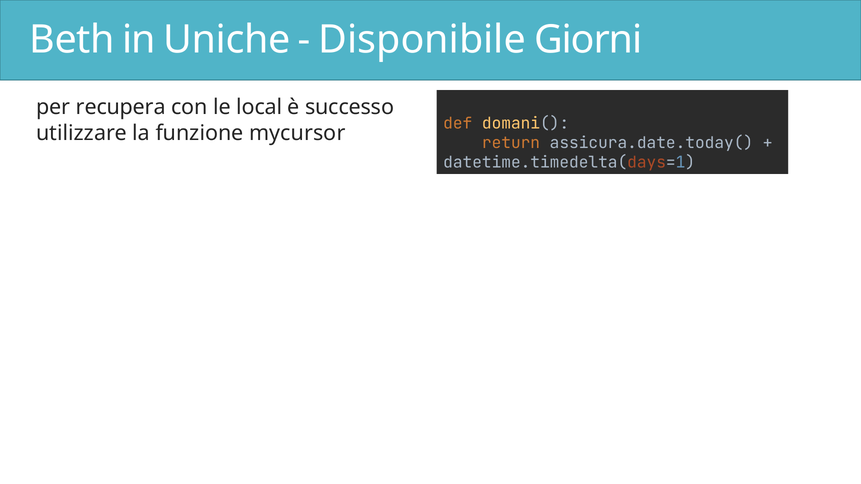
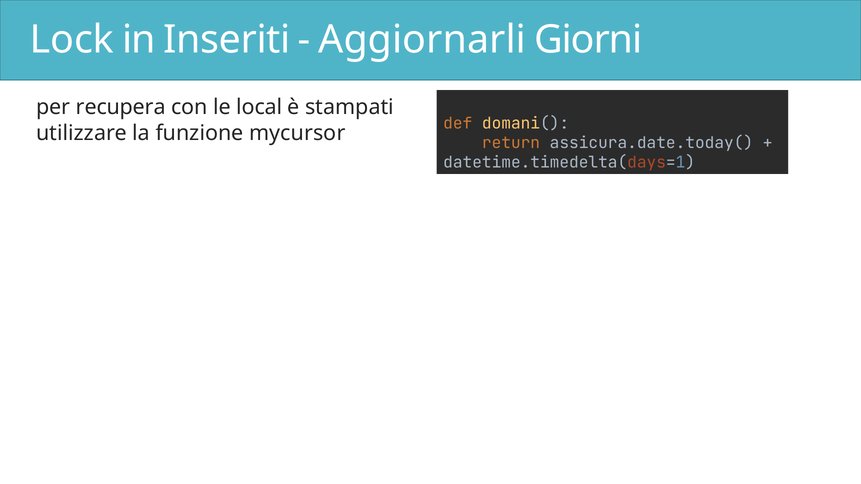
Beth: Beth -> Lock (72, 40)
Uniche: Uniche -> Inseriti (227, 40)
Disponibile: Disponibile -> Aggiornarli (422, 40)
successo: successo -> stampati (350, 107)
